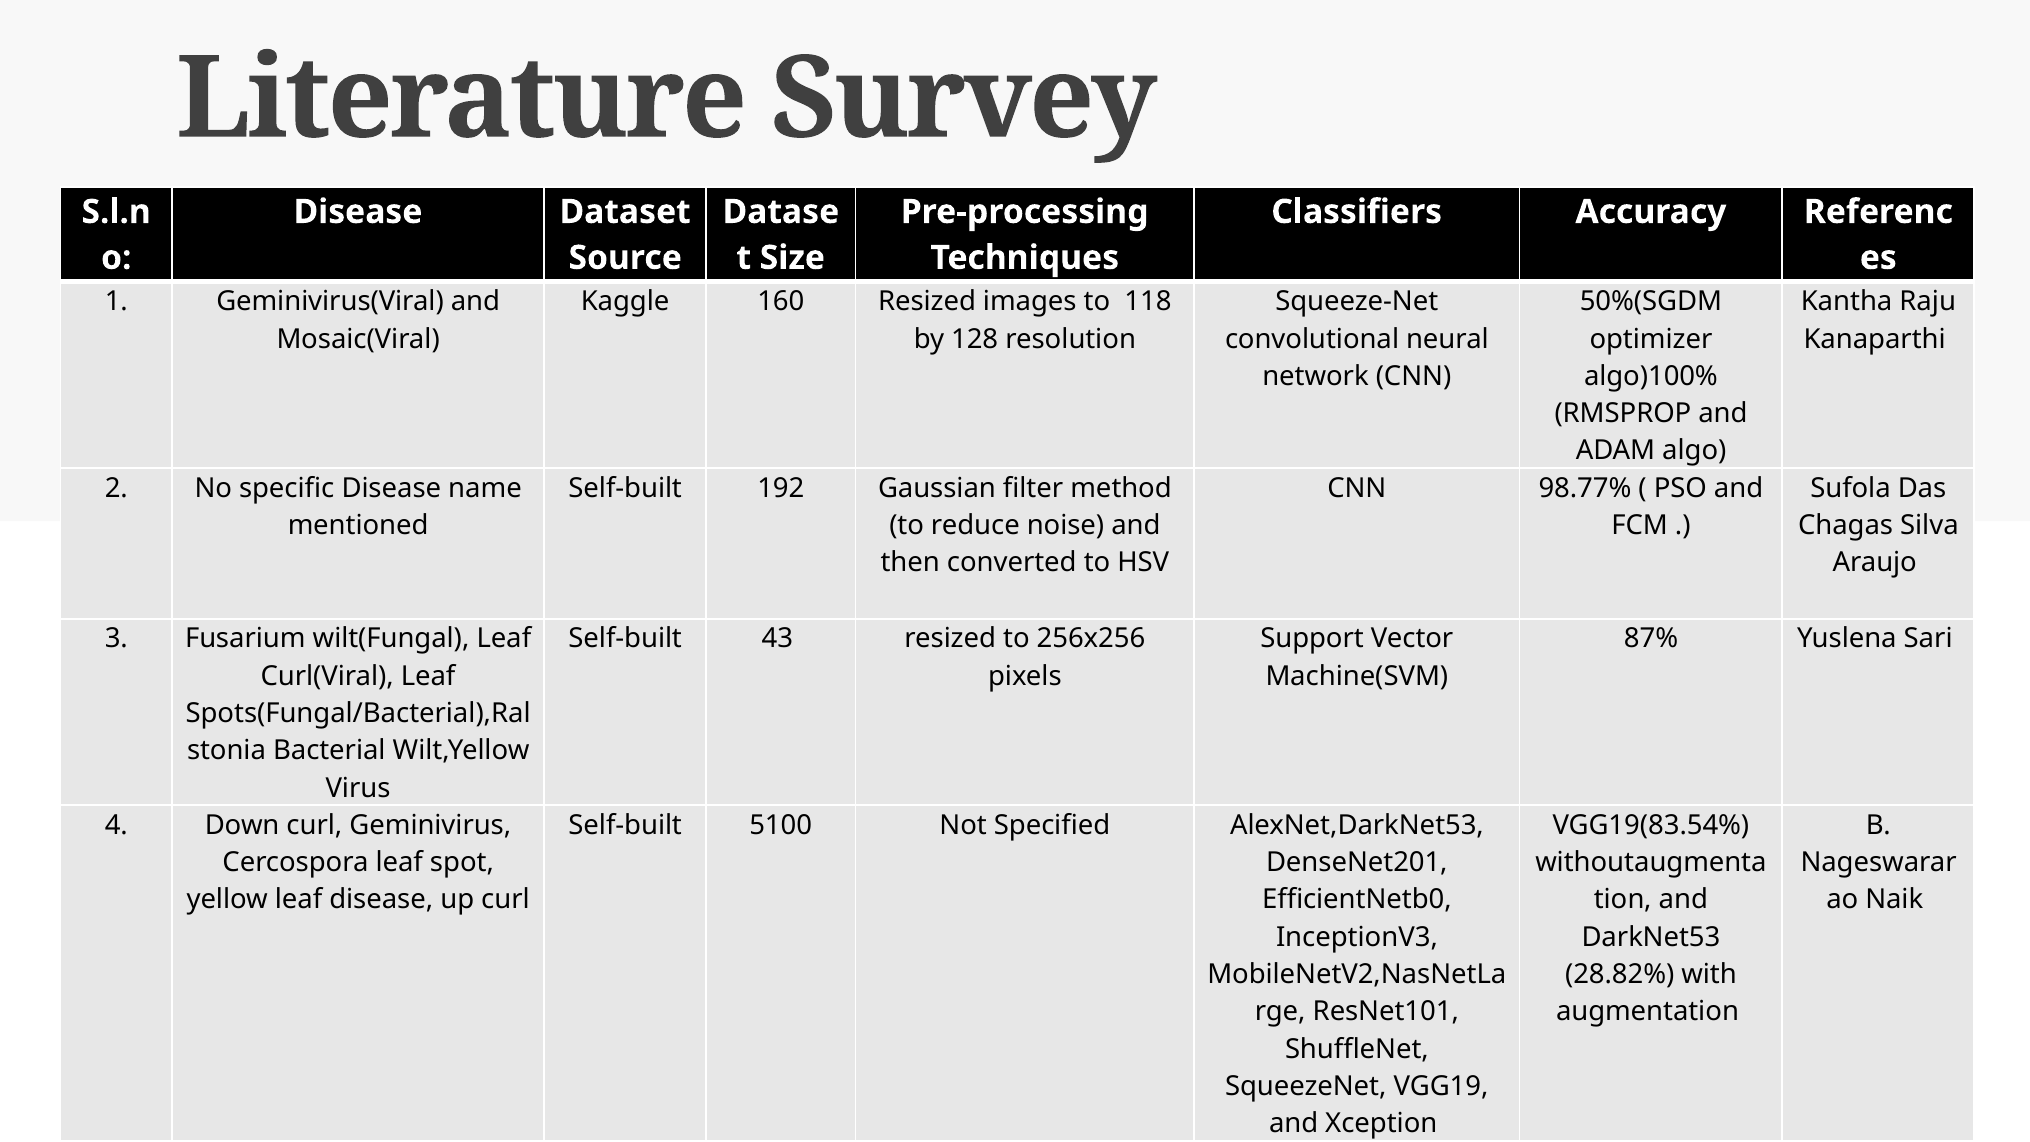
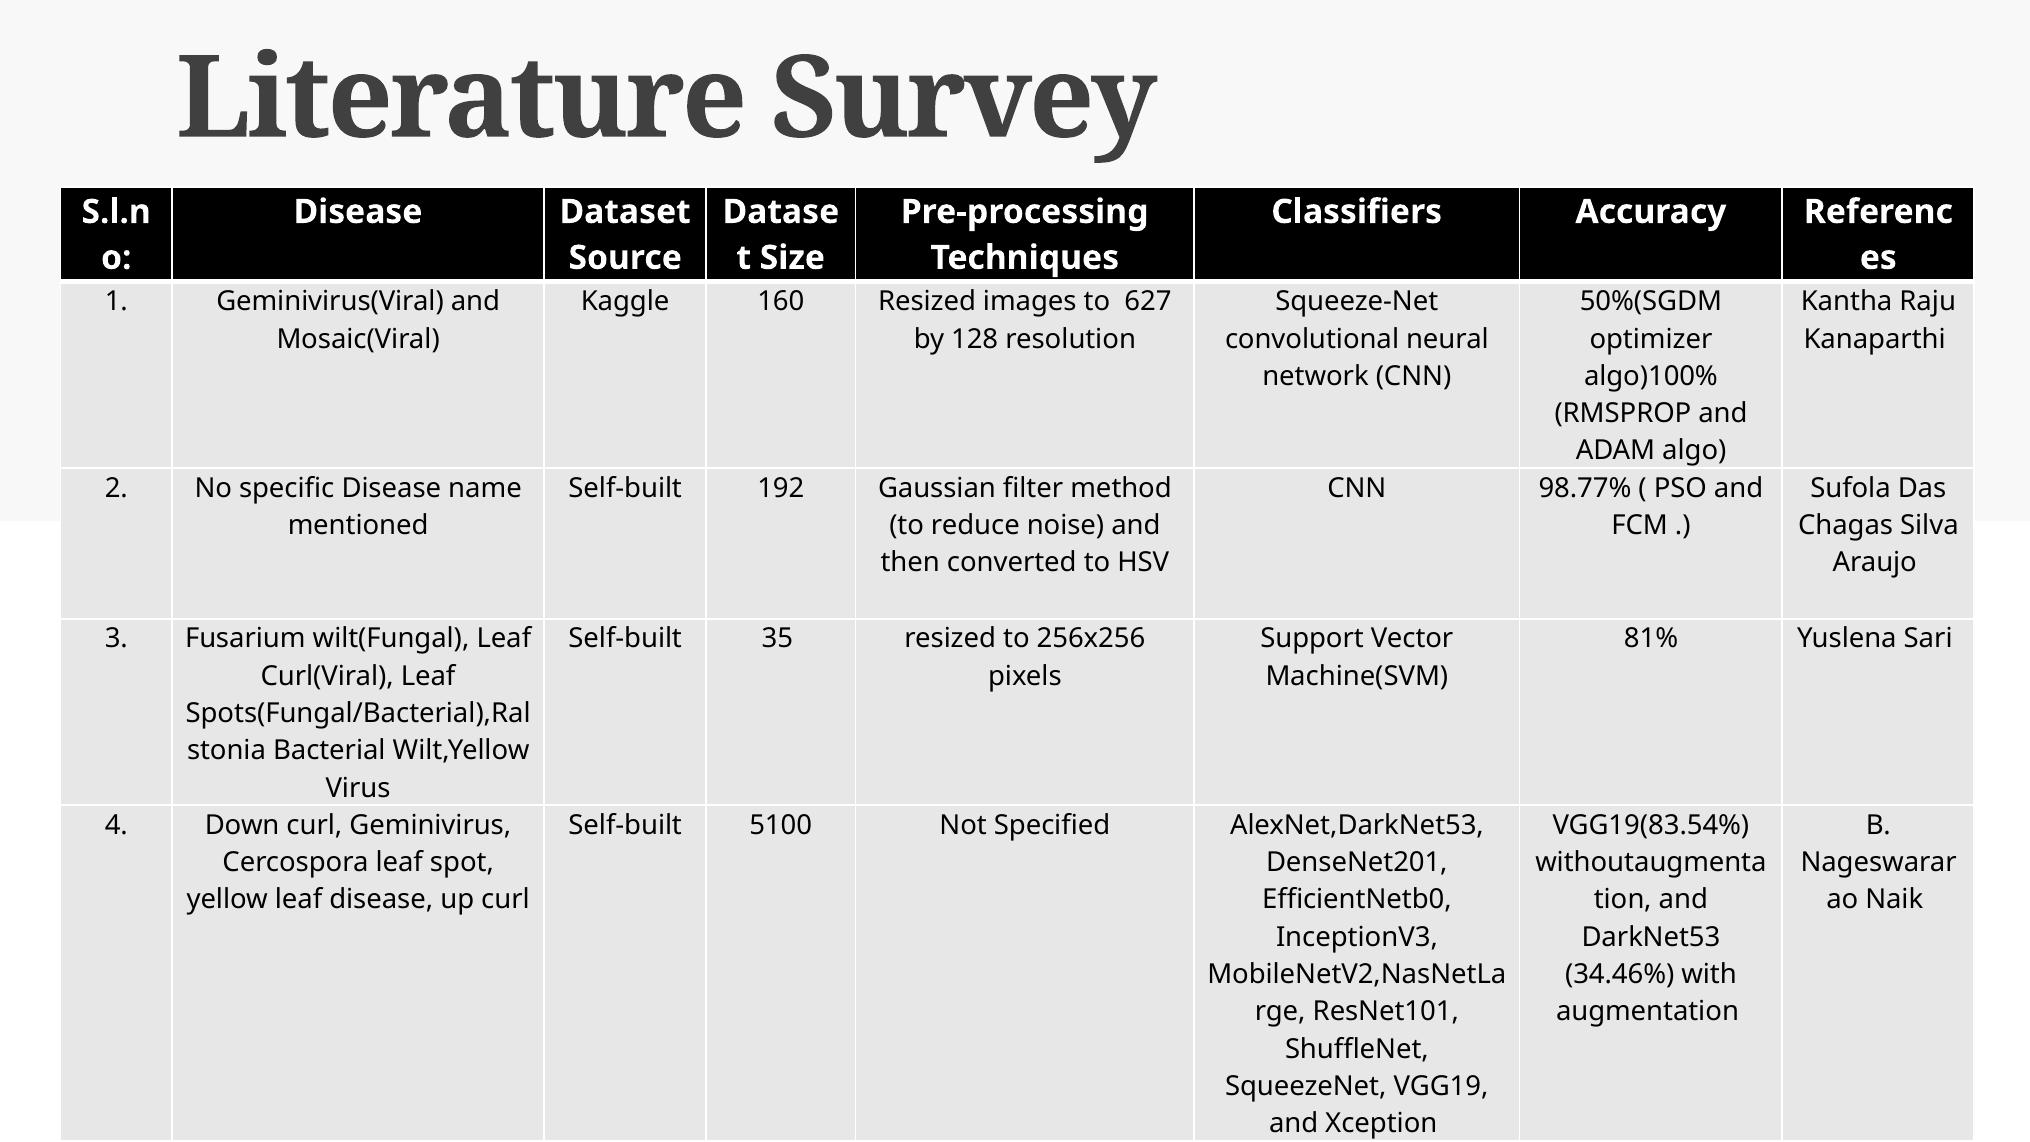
118: 118 -> 627 (1148, 302)
43: 43 -> 35 (777, 639)
87%: 87% -> 81% (1651, 639)
28.82%: 28.82% -> 34.46% (1620, 974)
